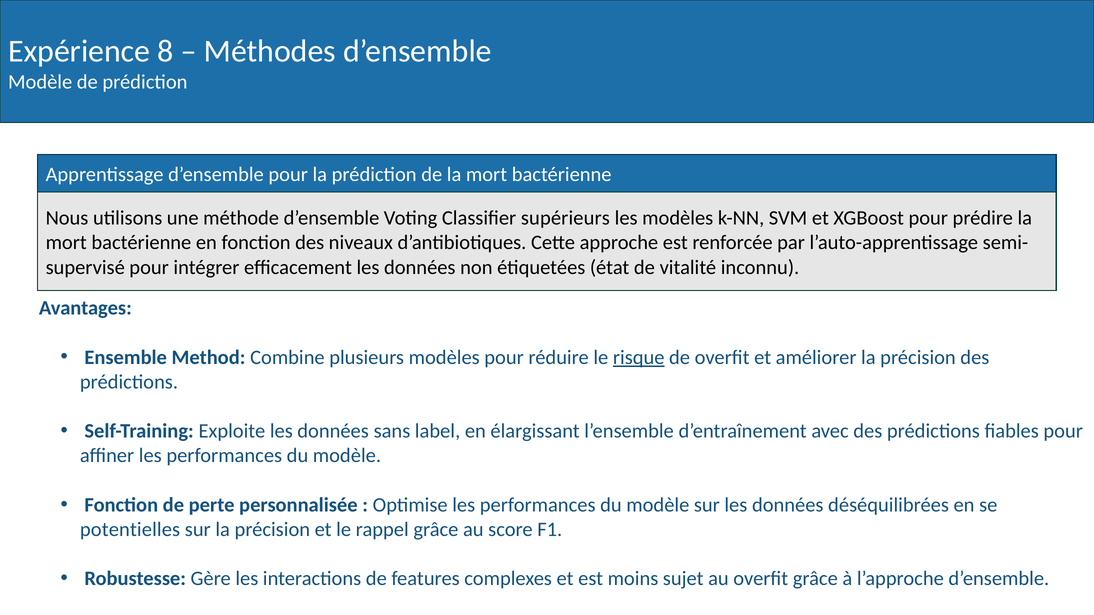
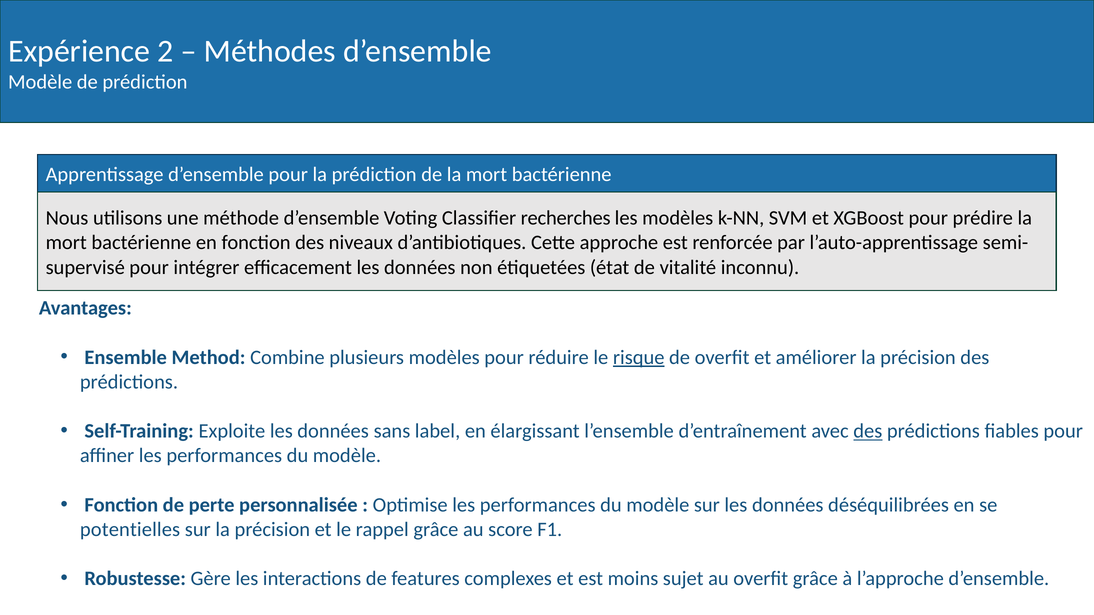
8: 8 -> 2 (166, 51)
supérieurs: supérieurs -> recherches (566, 218)
des underline: none -> present (868, 431)
